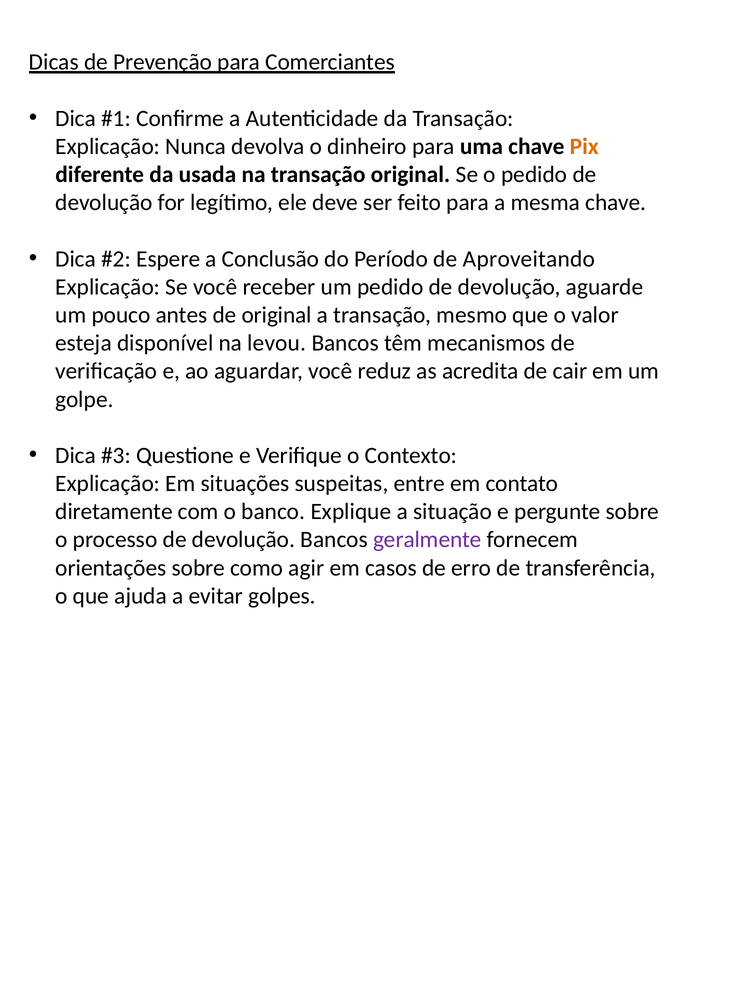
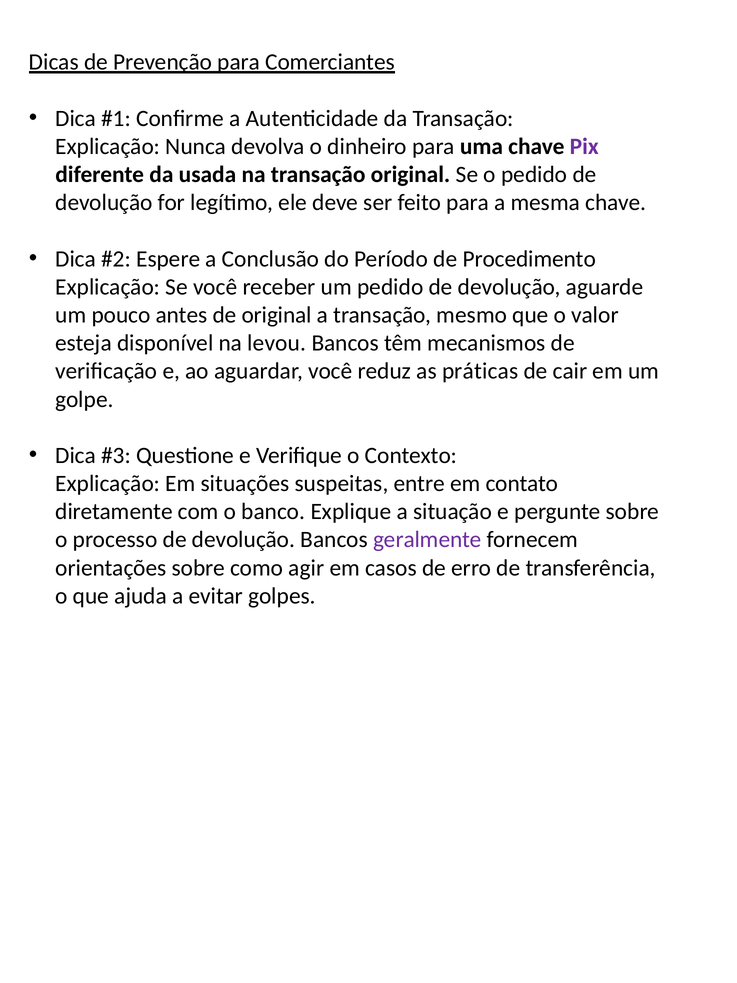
Pix colour: orange -> purple (584, 146)
Aproveitando: Aproveitando -> Procedimento (529, 259)
acredita: acredita -> práticas (480, 371)
